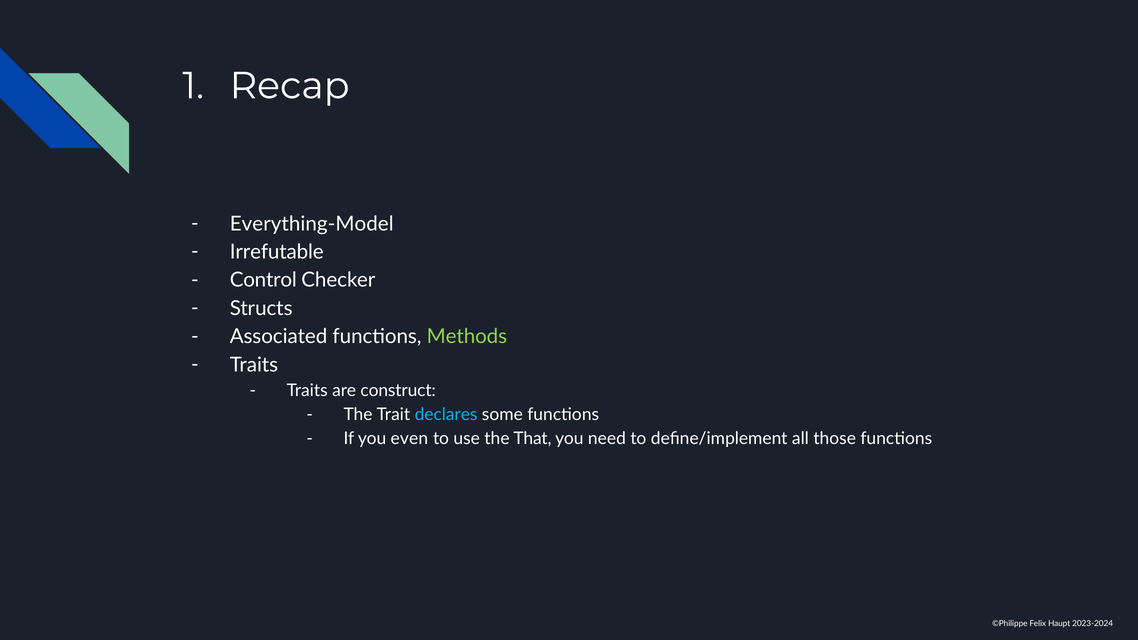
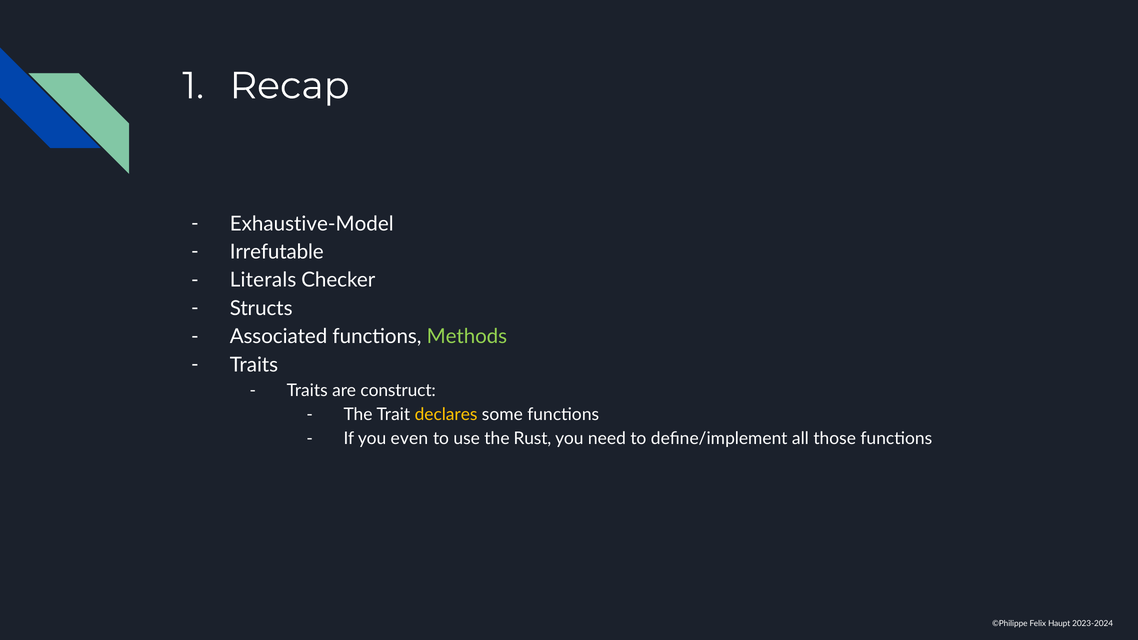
Everything-Model: Everything-Model -> Exhaustive-Model (312, 224)
Control: Control -> Literals (263, 280)
declares colour: light blue -> yellow (446, 415)
That: That -> Rust (532, 439)
